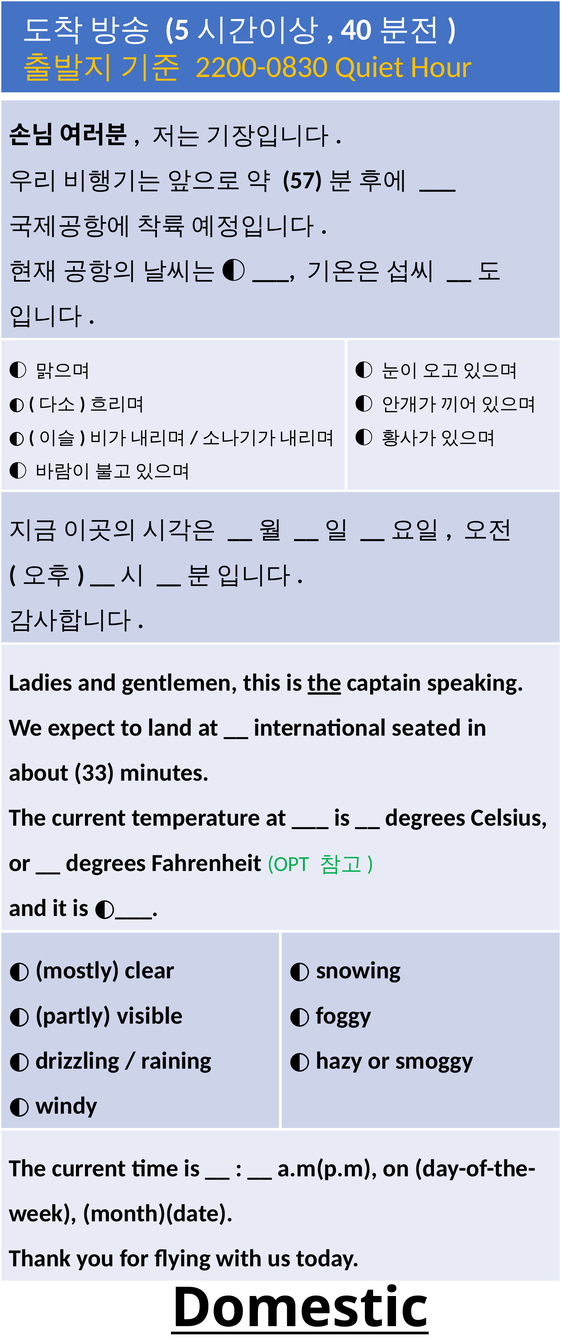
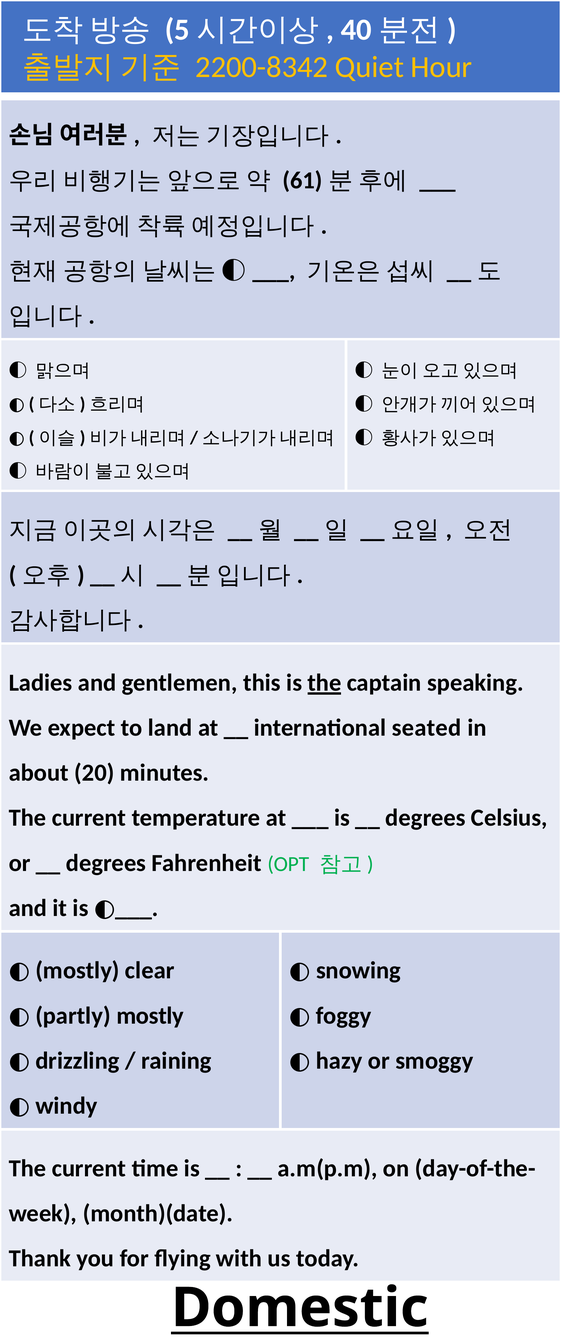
2200-0830: 2200-0830 -> 2200-8342 (262, 67)
57: 57 -> 61 (303, 181)
33: 33 -> 20 (94, 773)
visible: visible -> mostly (150, 1016)
